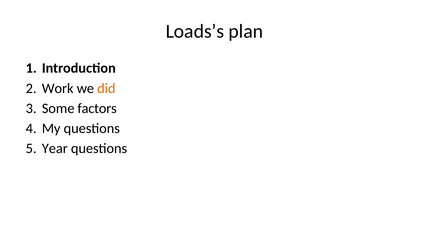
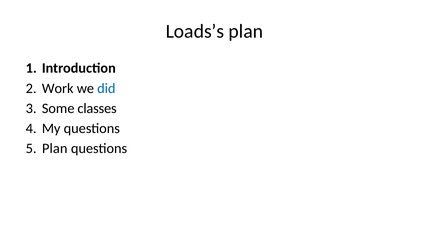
did colour: orange -> blue (106, 88)
factors: factors -> classes (97, 108)
Year: Year -> Plan (55, 148)
